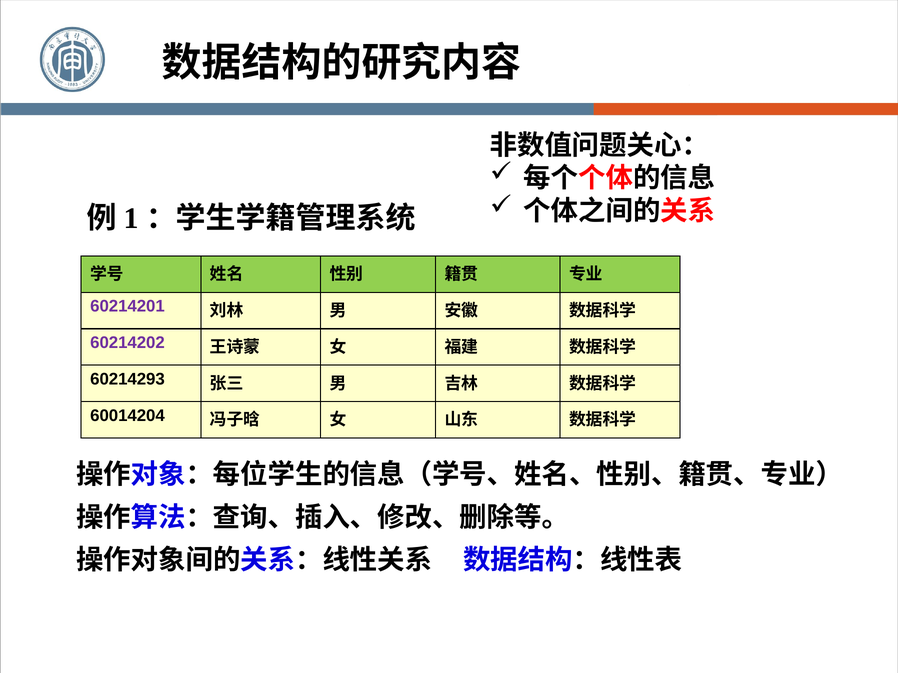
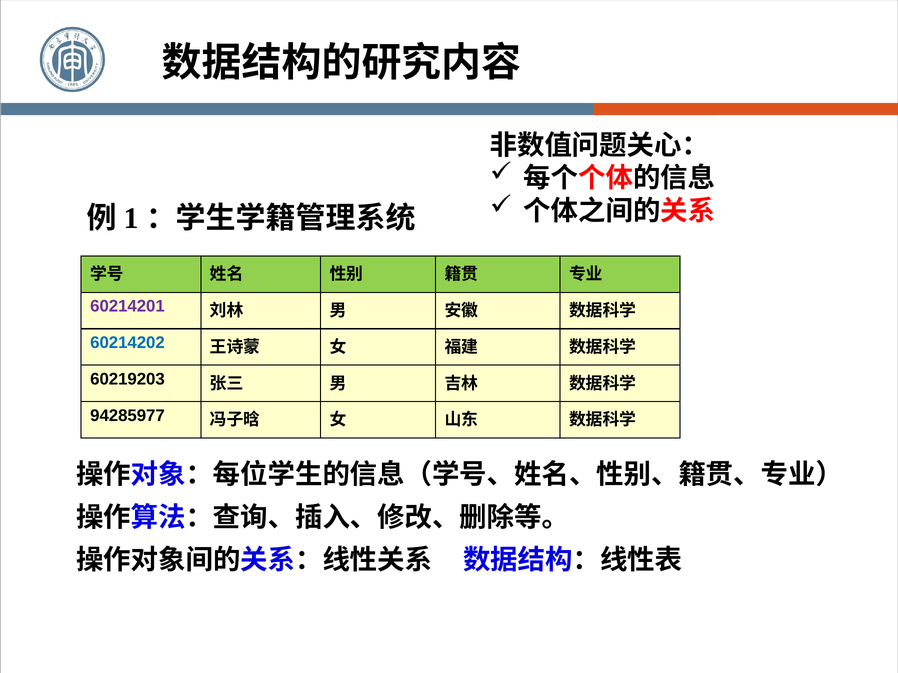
60214202 colour: purple -> blue (127, 343)
60214293: 60214293 -> 60219203 (127, 379)
60014204: 60014204 -> 94285977 (127, 416)
